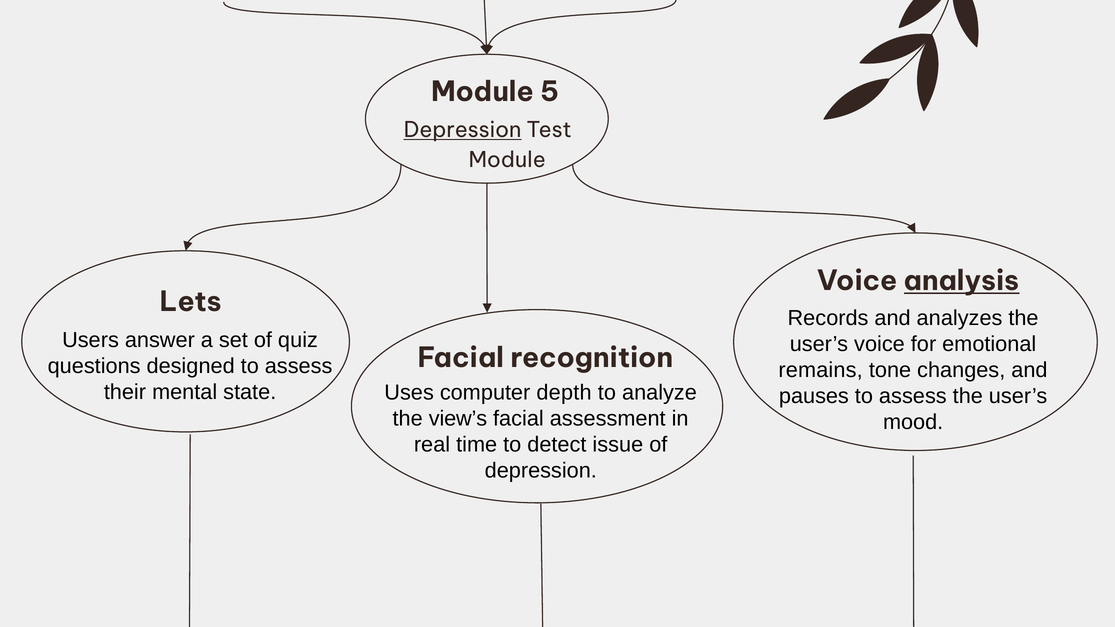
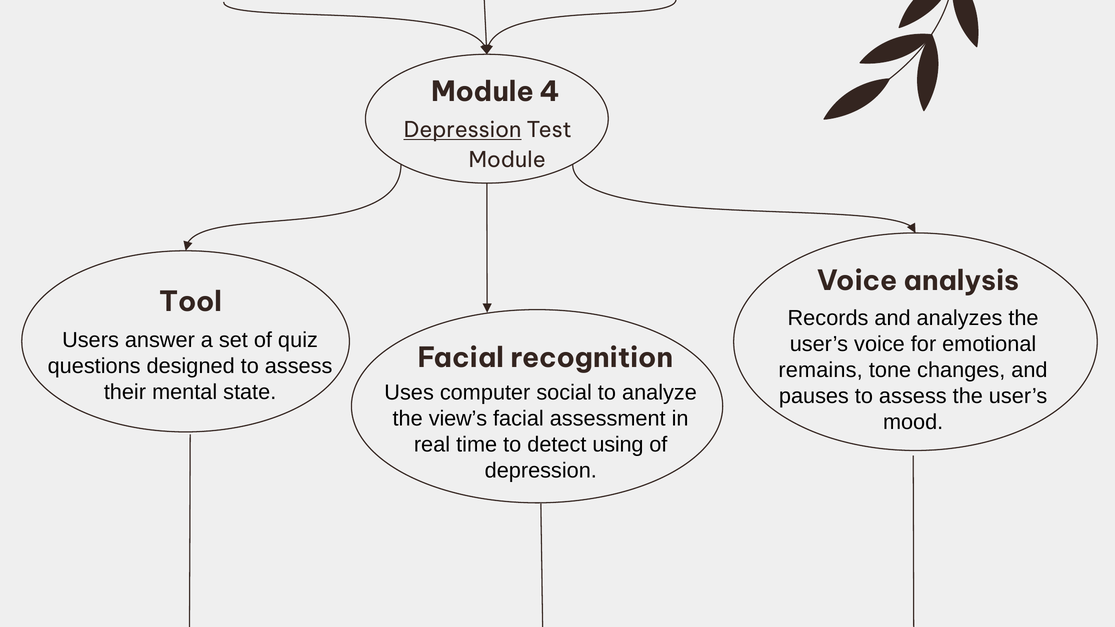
5: 5 -> 4 (550, 92)
analysis underline: present -> none (962, 281)
Lets: Lets -> Tool (191, 302)
depth: depth -> social (564, 392)
issue: issue -> using (618, 445)
